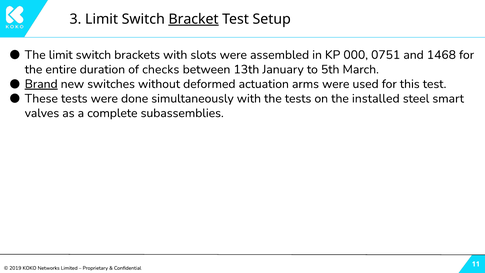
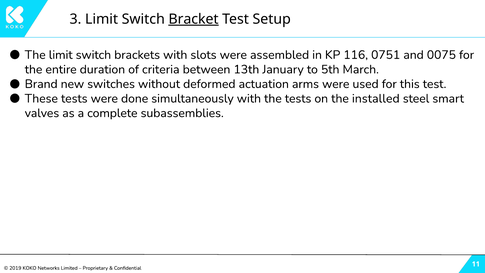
000: 000 -> 116 (356, 55)
1468: 1468 -> 0075 (441, 55)
checks: checks -> criteria (161, 69)
Brand underline: present -> none (41, 84)
